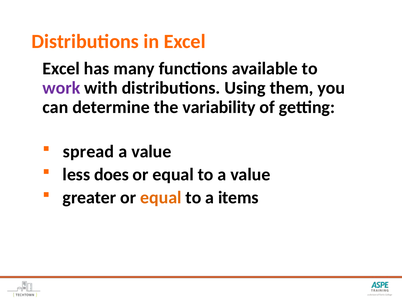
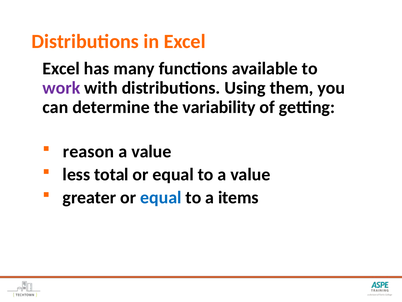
spread: spread -> reason (89, 151)
does: does -> total (111, 174)
equal colour: orange -> blue (161, 197)
